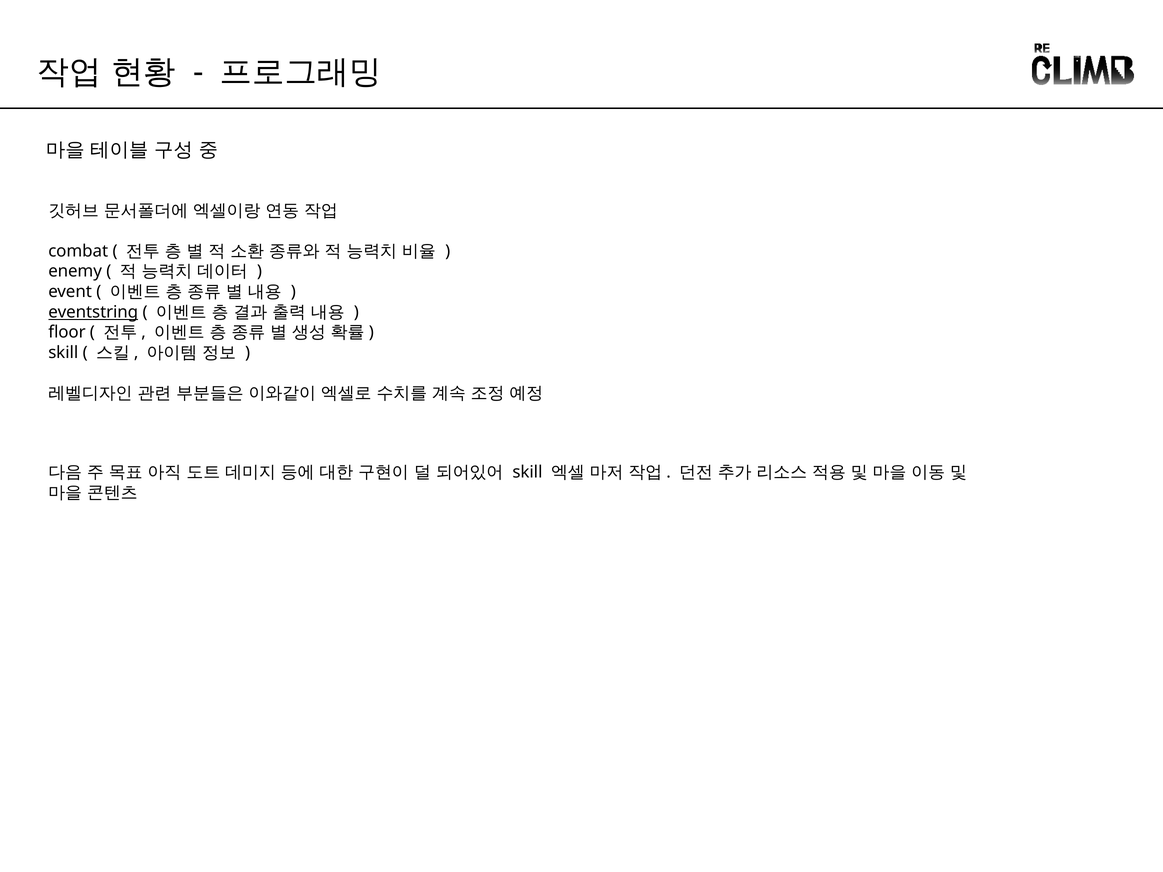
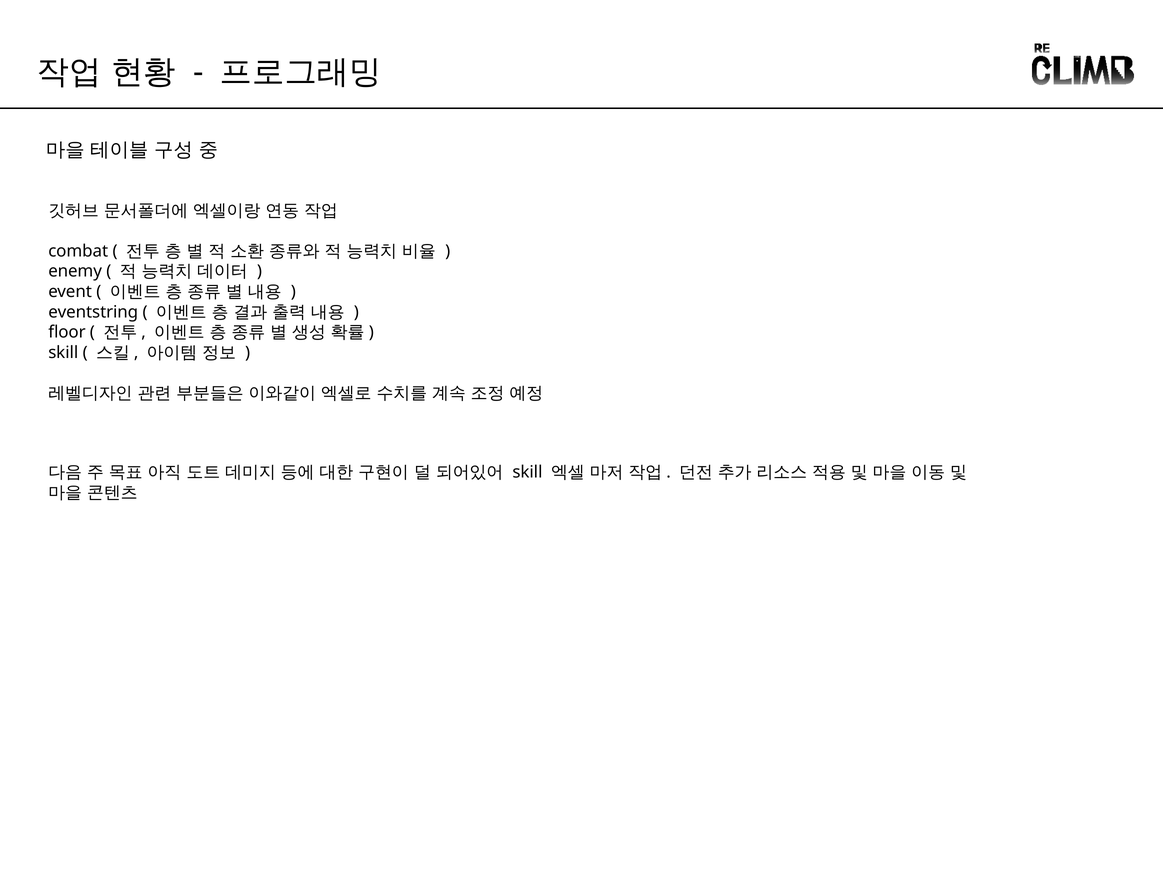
eventstring underline: present -> none (93, 312)
